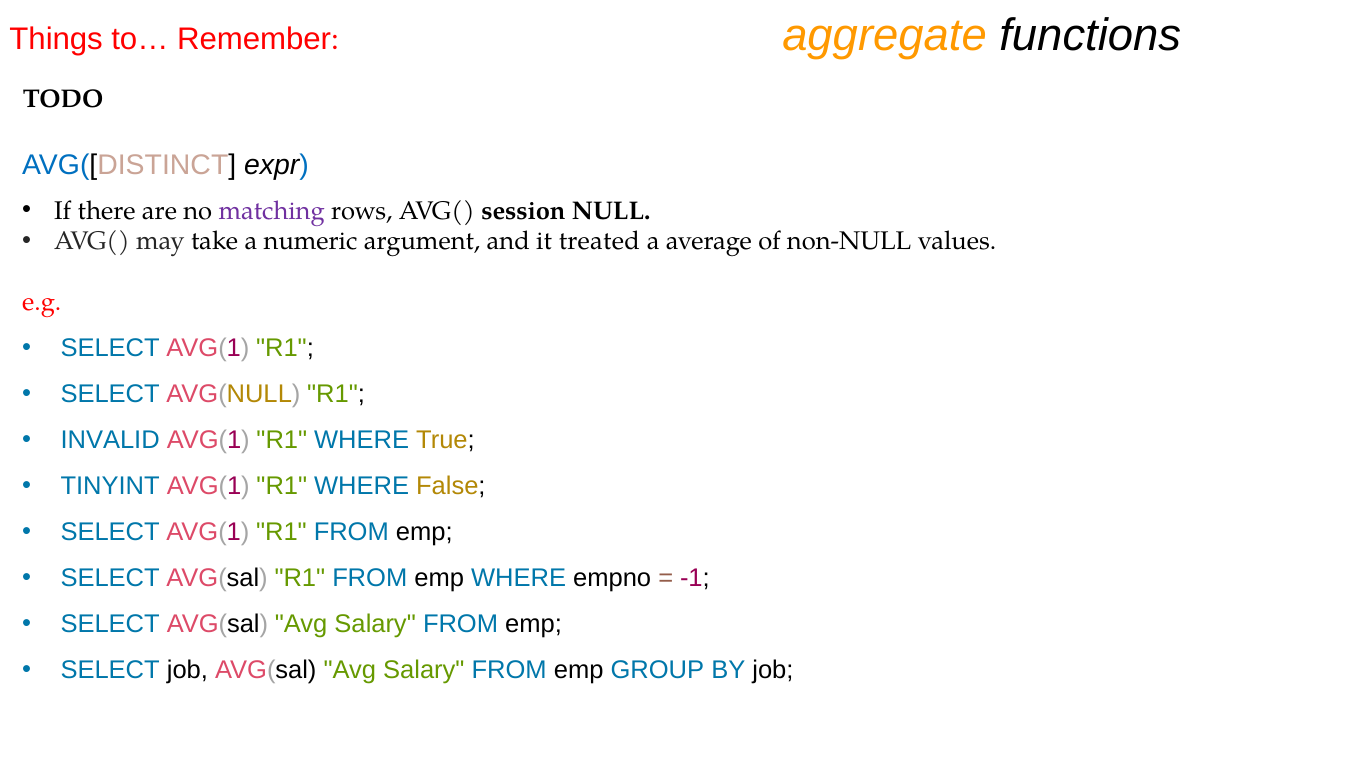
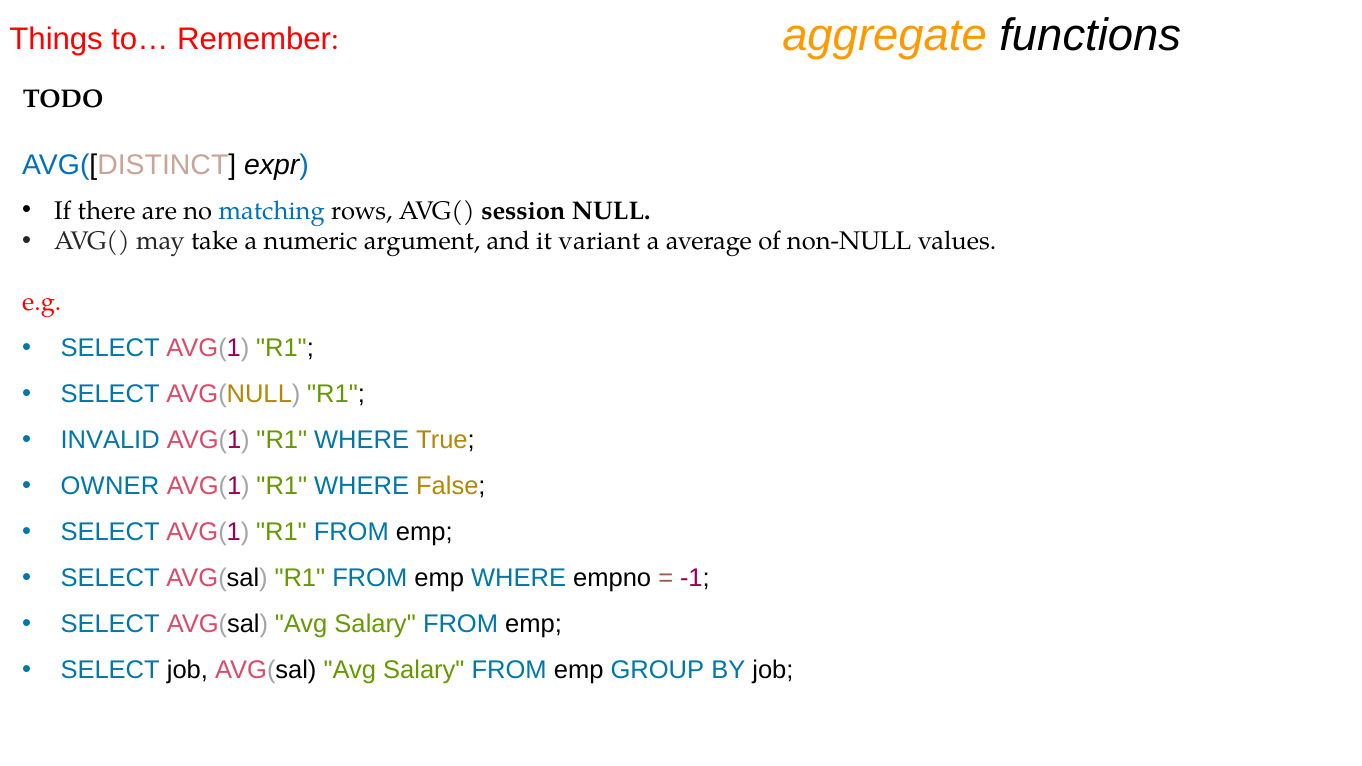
matching colour: purple -> blue (272, 211)
treated: treated -> variant (599, 241)
TINYINT: TINYINT -> OWNER (110, 486)
